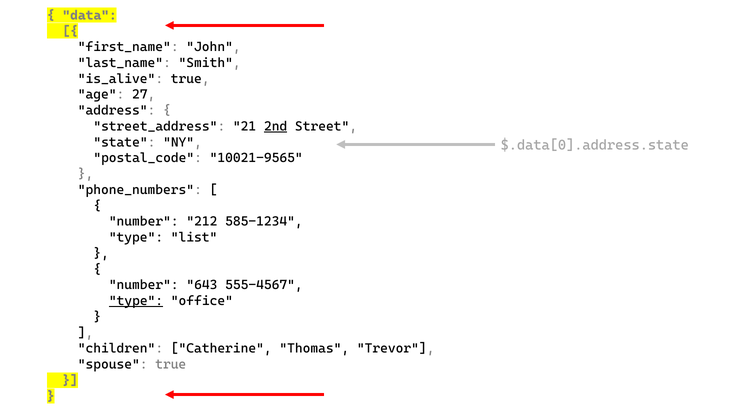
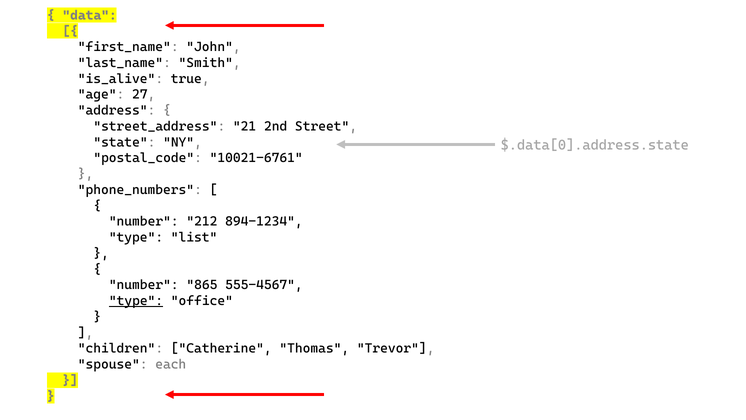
2nd underline: present -> none (276, 126)
10021-9565: 10021-9565 -> 10021-6761 (256, 158)
585-1234: 585-1234 -> 894-1234 (264, 221)
643: 643 -> 865 (202, 285)
spouse true: true -> each (171, 364)
